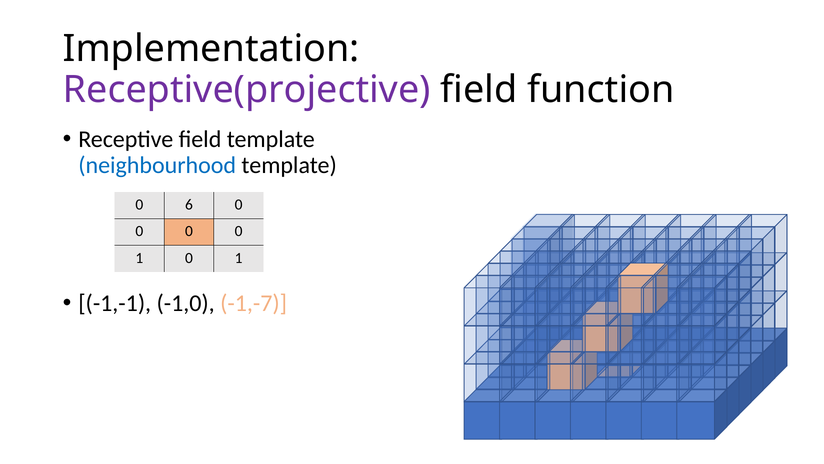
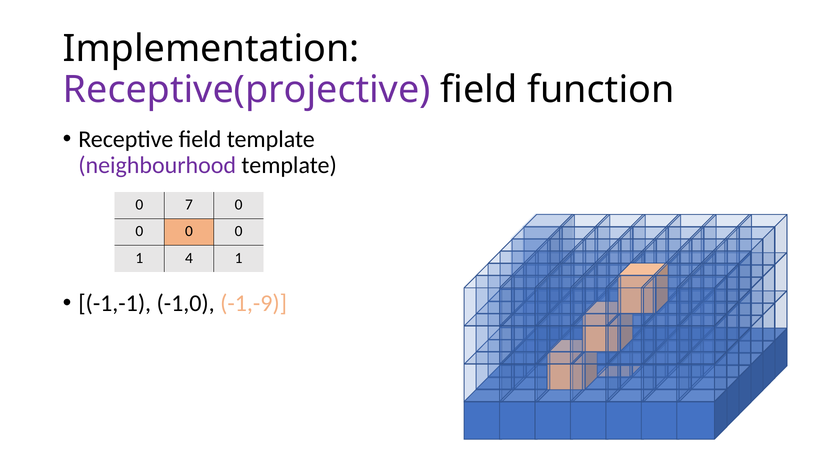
neighbourhood colour: blue -> purple (157, 165)
6: 6 -> 7 (189, 204)
1 0: 0 -> 4 (189, 258)
-1,-7: -1,-7 -> -1,-9 (254, 303)
